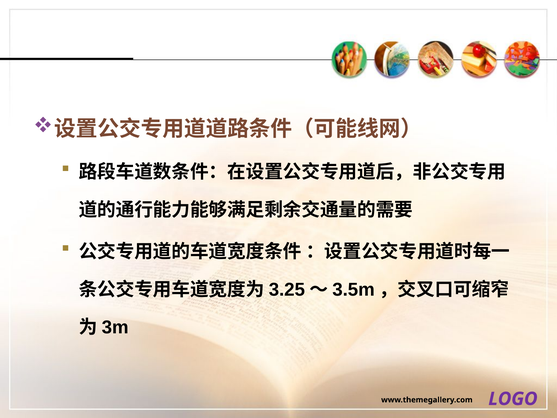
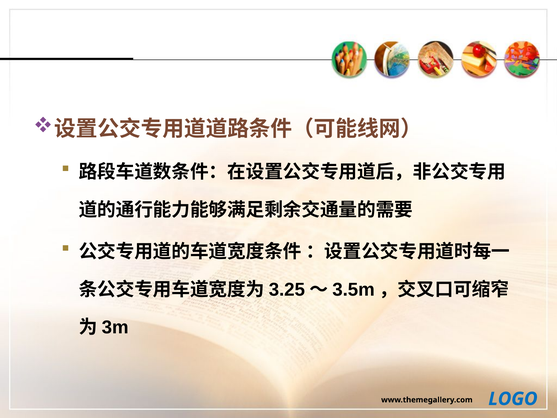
LOGO colour: purple -> blue (513, 399)
